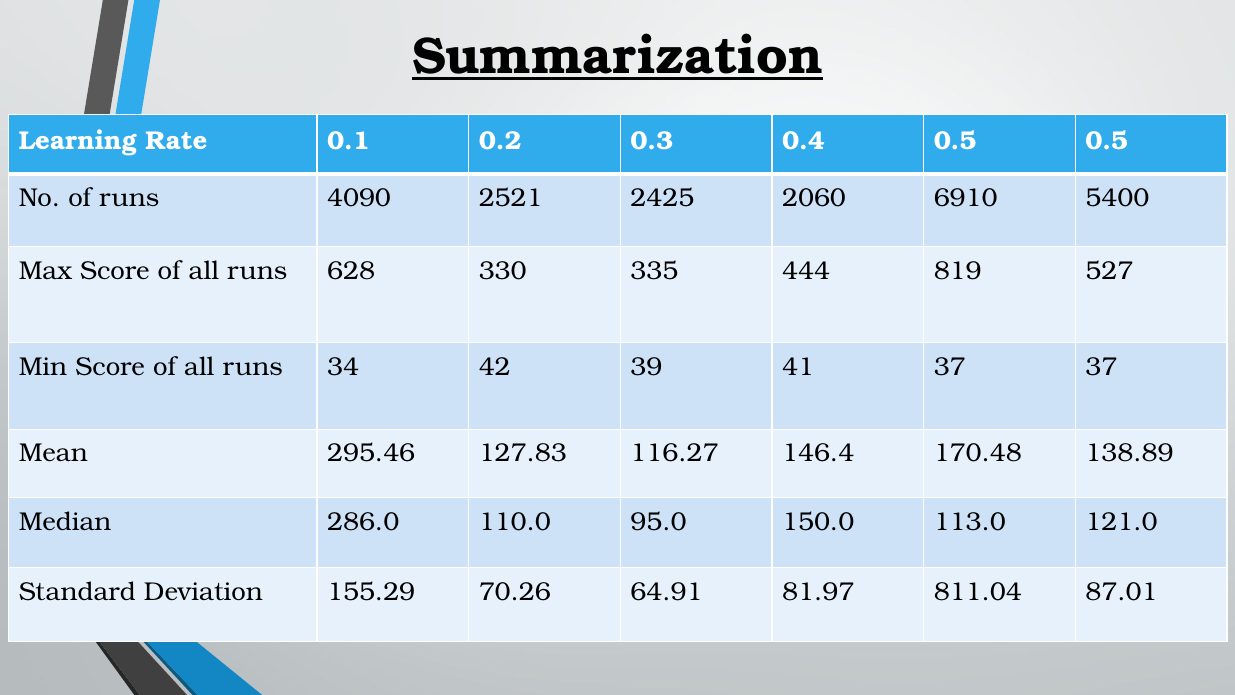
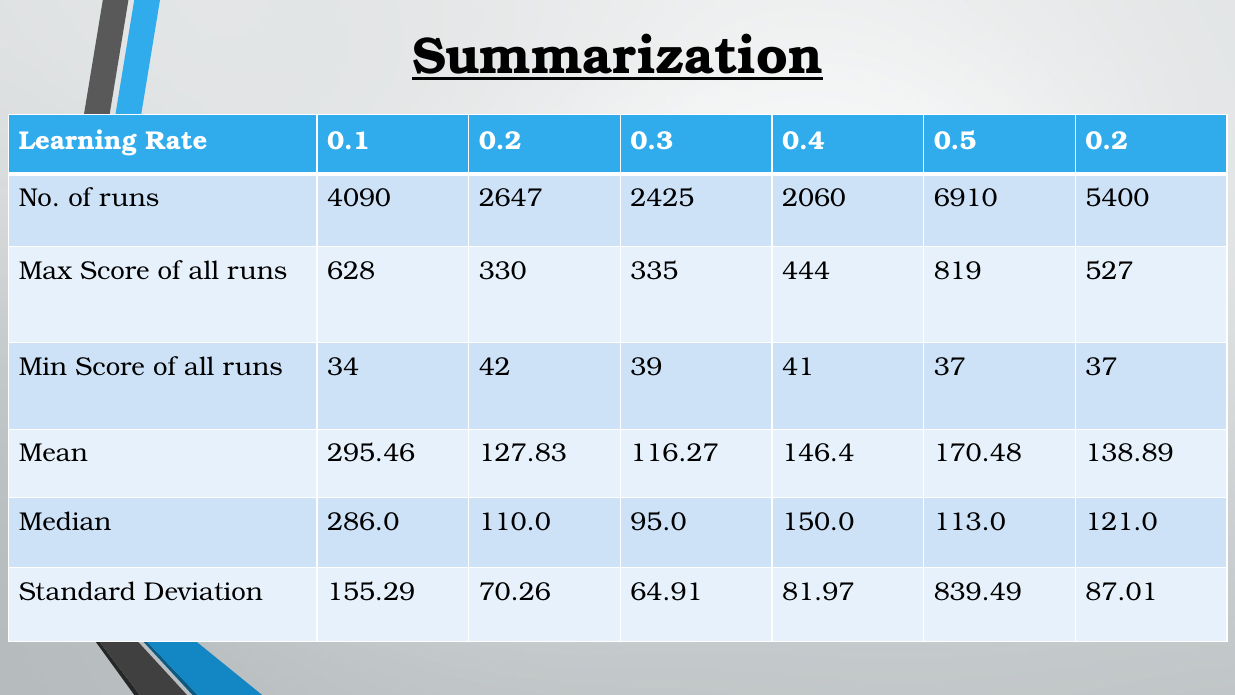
0.5 0.5: 0.5 -> 0.2 (1107, 141)
2521: 2521 -> 2647 (511, 198)
811.04: 811.04 -> 839.49 (978, 592)
